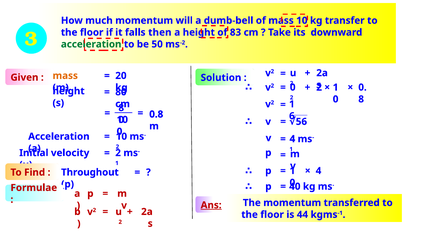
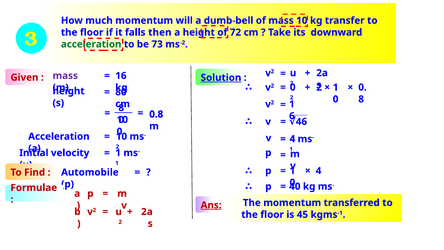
83: 83 -> 72 (235, 32)
50: 50 -> 73 (157, 44)
20: 20 -> 16 (121, 76)
mass colour: orange -> purple (65, 76)
Solution underline: none -> present (221, 78)
56: 56 -> 46 (301, 122)
2: 2 -> 1 (118, 153)
Throughout: Throughout -> Automobile (90, 172)
44: 44 -> 45 (302, 214)
